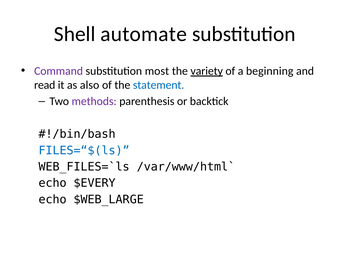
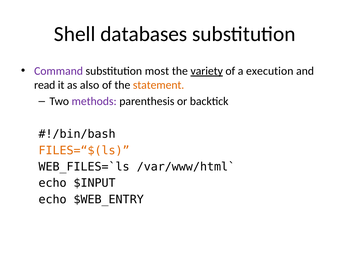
automate: automate -> databases (144, 34)
beginning: beginning -> execution (270, 71)
statement colour: blue -> orange (159, 85)
FILES=“$(ls colour: blue -> orange (84, 150)
$EVERY: $EVERY -> $INPUT (95, 183)
$WEB_LARGE: $WEB_LARGE -> $WEB_ENTRY (109, 199)
